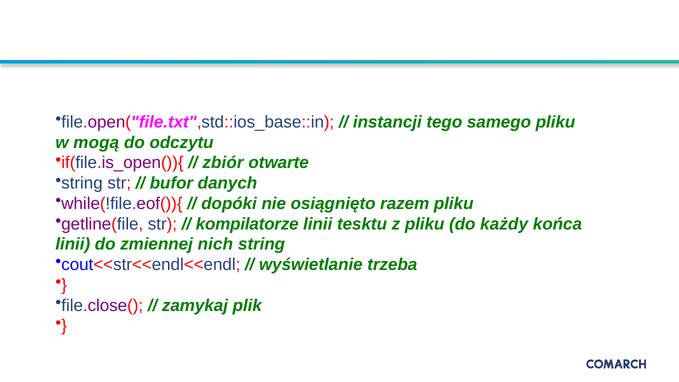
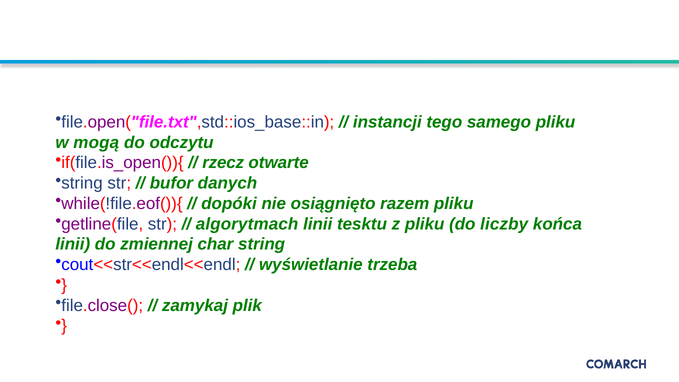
zbiór: zbiór -> rzecz (223, 163)
kompilatorze: kompilatorze -> algorytmach (247, 224)
każdy: każdy -> liczby (504, 224)
nich: nich -> char (215, 244)
